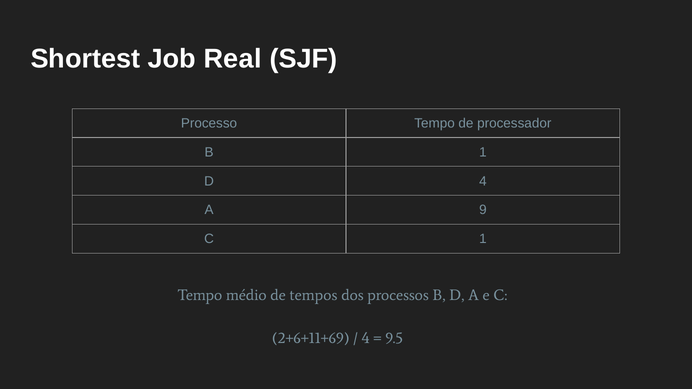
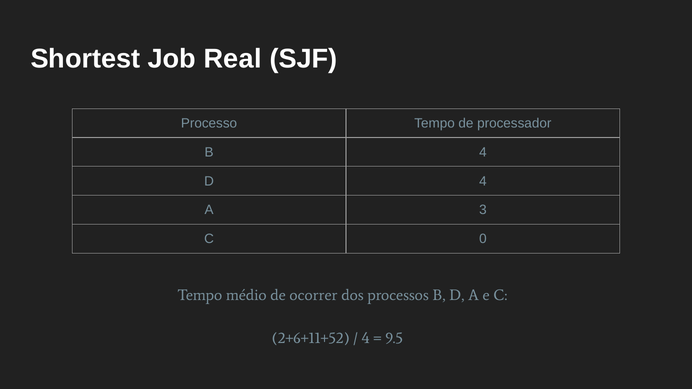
B 1: 1 -> 4 (483, 152)
9: 9 -> 3 (483, 210)
C 1: 1 -> 0 (483, 239)
tempos: tempos -> ocorrer (314, 295)
2+6+11+69: 2+6+11+69 -> 2+6+11+52 (311, 339)
